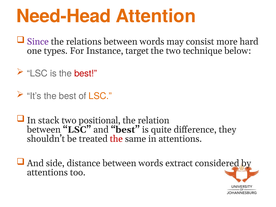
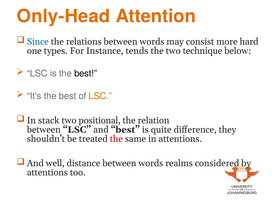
Need-Head: Need-Head -> Only-Head (63, 16)
Since colour: purple -> blue (38, 42)
target: target -> tends (137, 51)
best colour: red -> black (86, 73)
side: side -> well (55, 163)
extract: extract -> realms (179, 163)
